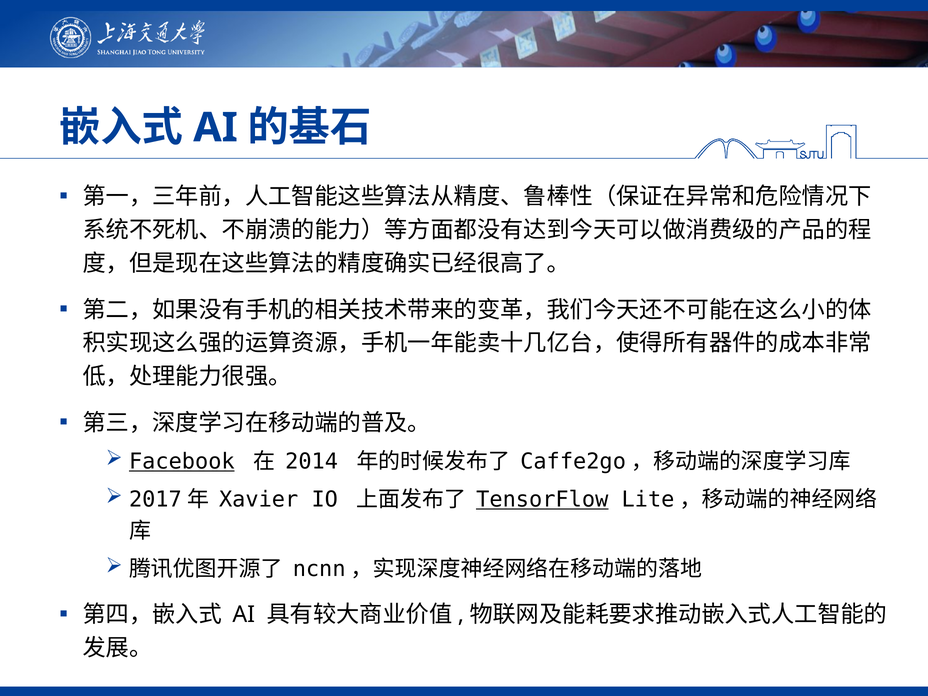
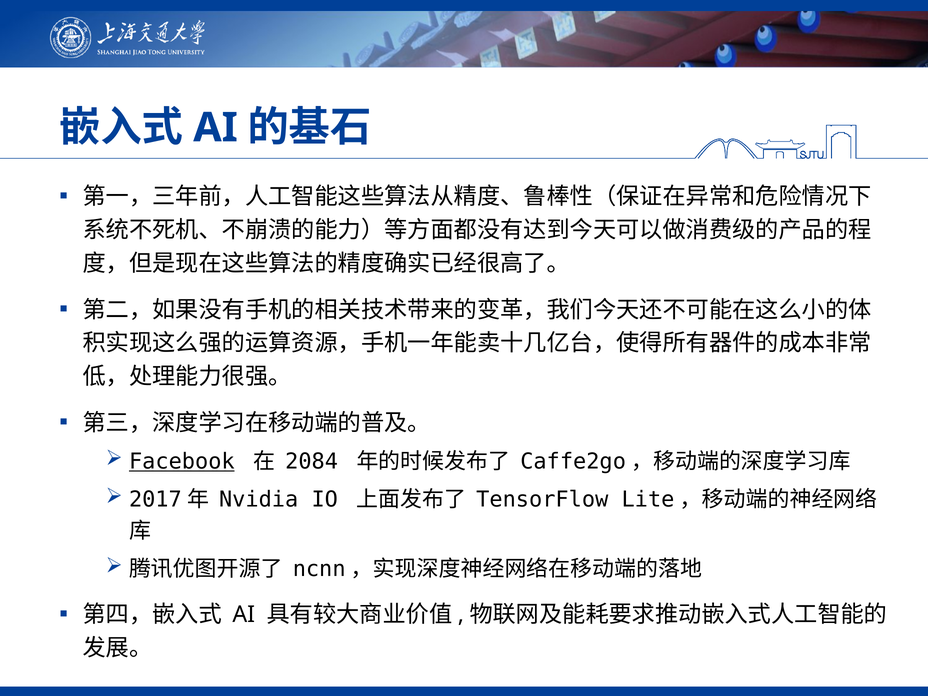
2014: 2014 -> 2084 (312, 462)
Xavier: Xavier -> Nvidia (259, 500)
TensorFlow underline: present -> none (542, 500)
